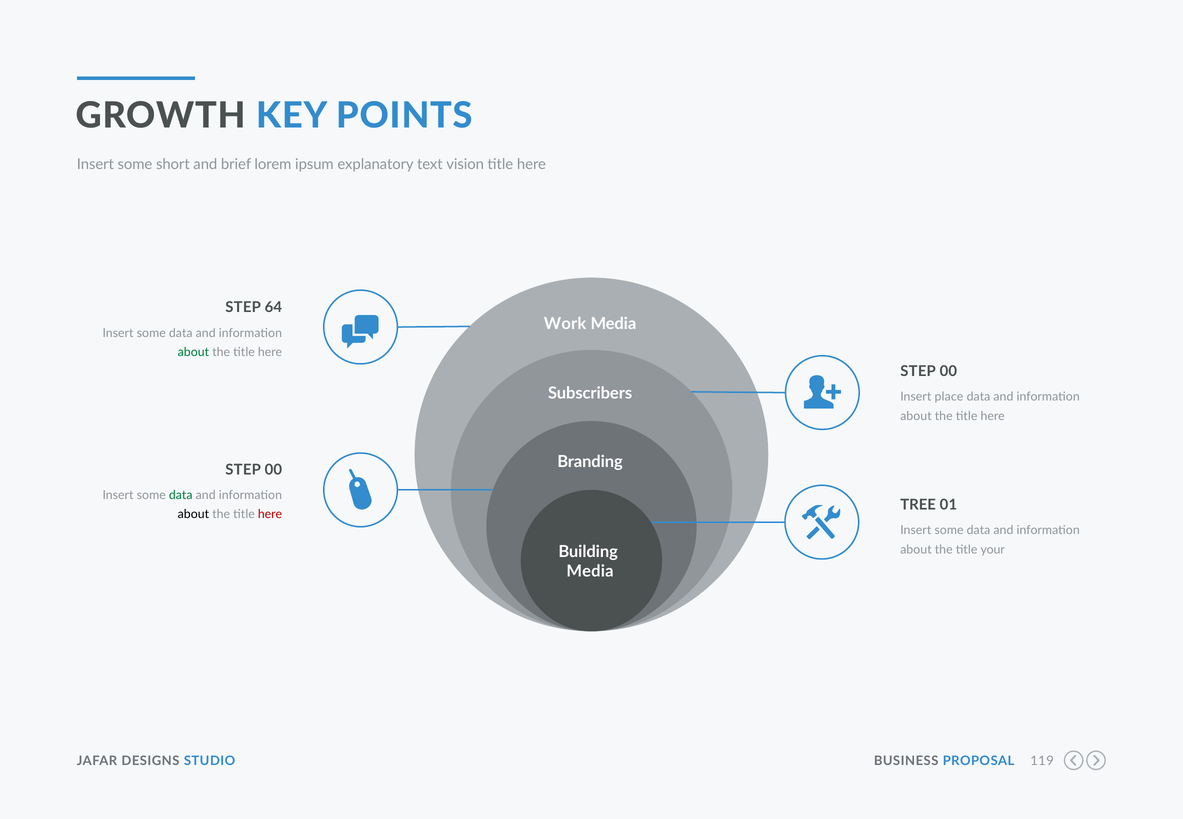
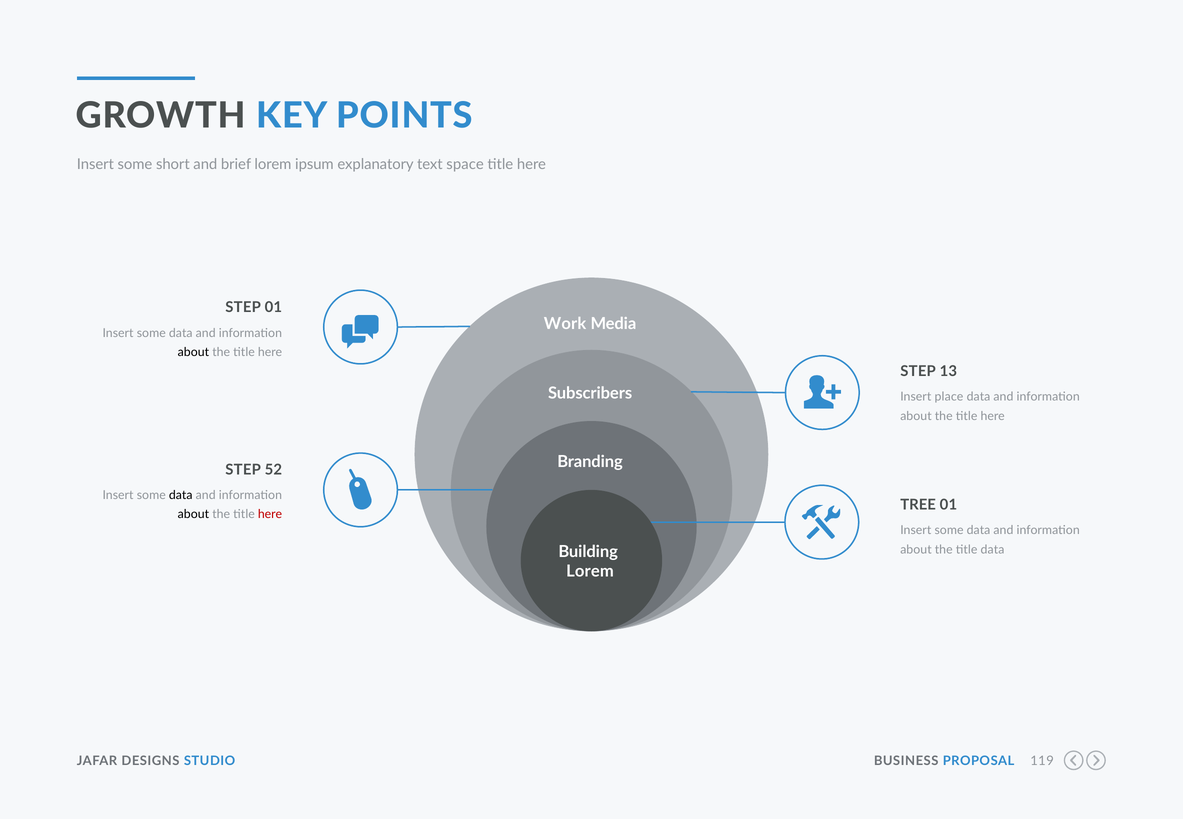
vision: vision -> space (465, 165)
STEP 64: 64 -> 01 (273, 307)
about colour: green -> black (193, 352)
00: 00 -> 13 (948, 371)
00: 00 -> 52 (273, 470)
data colour: green -> black (181, 495)
title your: your -> data (993, 550)
Media: Media -> Lorem (590, 571)
